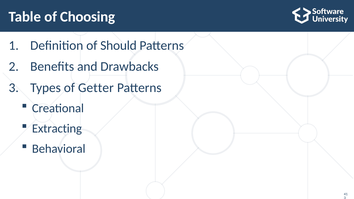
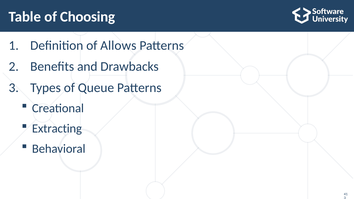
Should: Should -> Allows (118, 45)
Getter: Getter -> Queue (96, 88)
